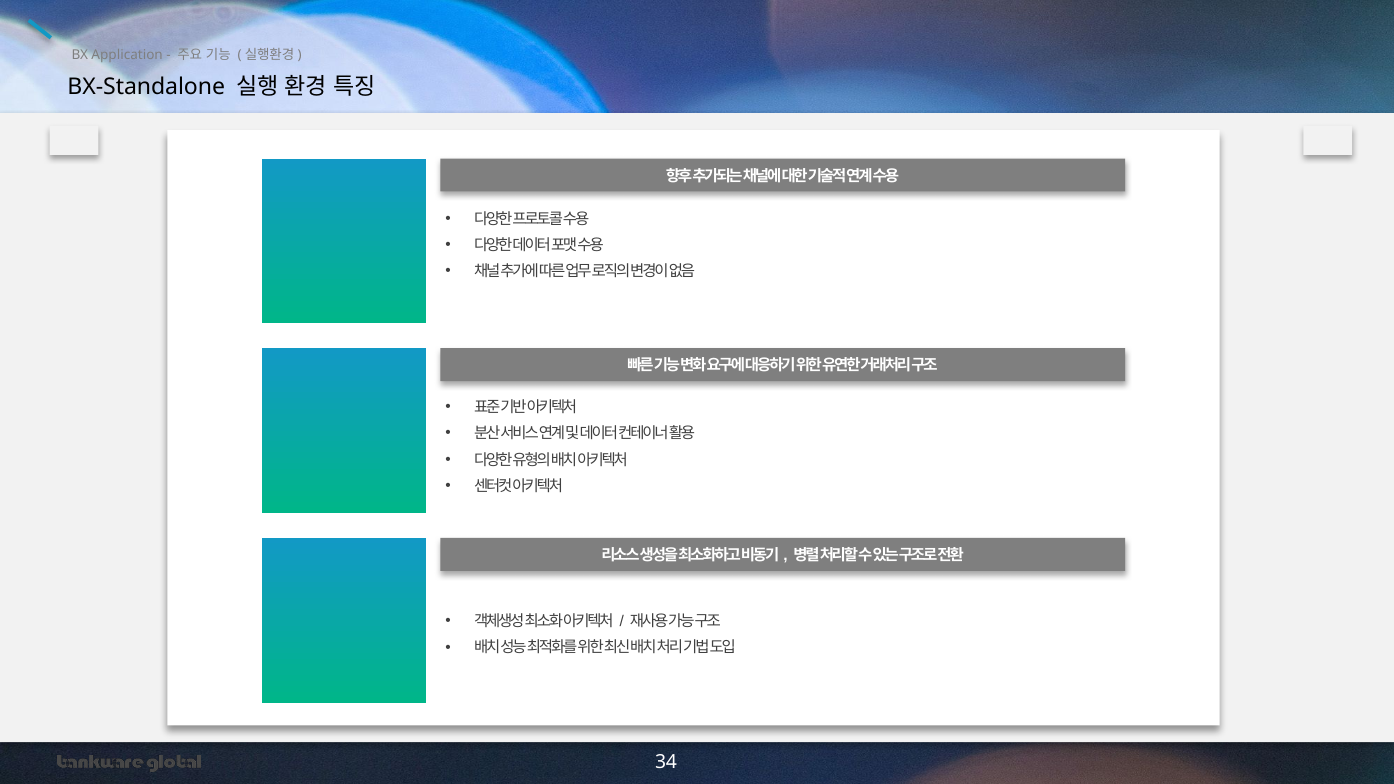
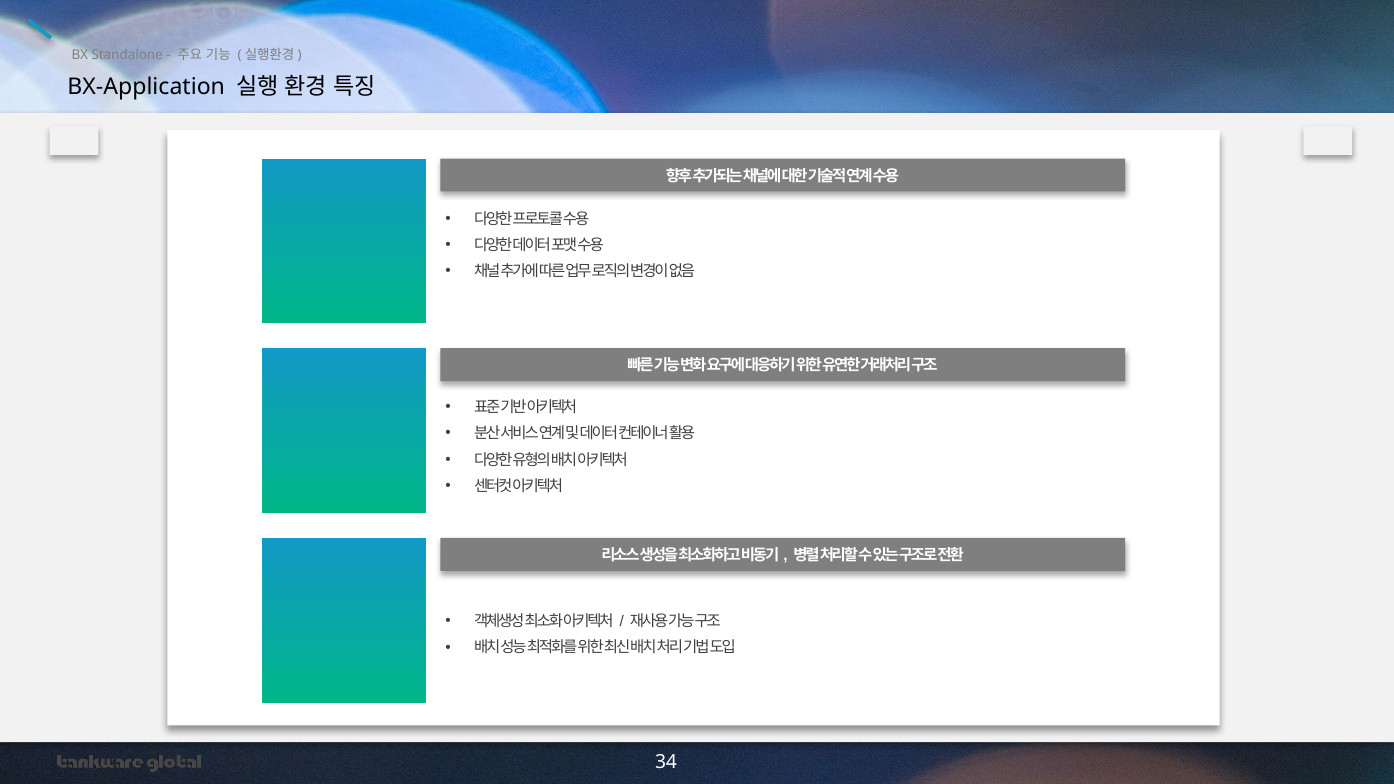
Application: Application -> Standalone (127, 55)
BX-Standalone: BX-Standalone -> BX-Application (146, 87)
